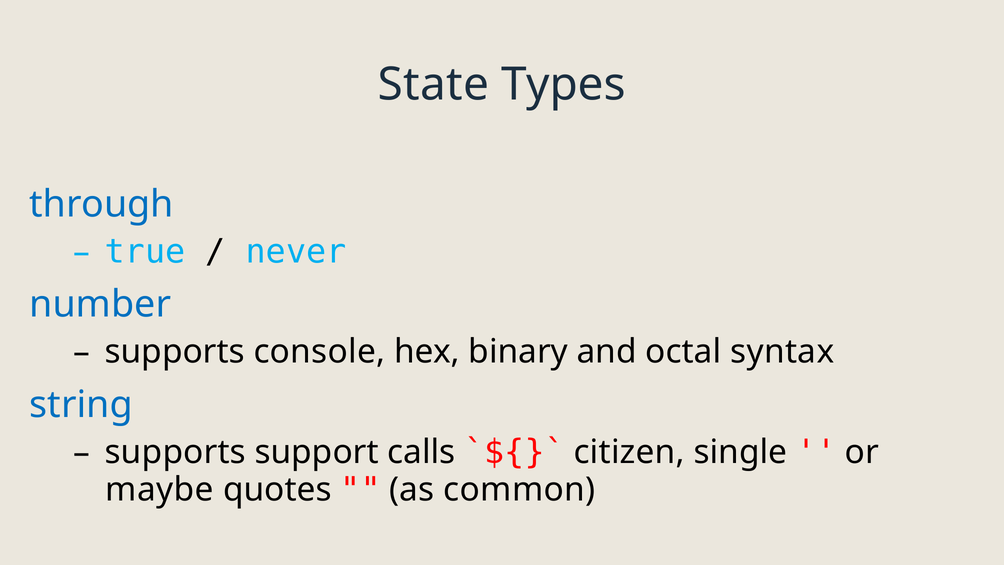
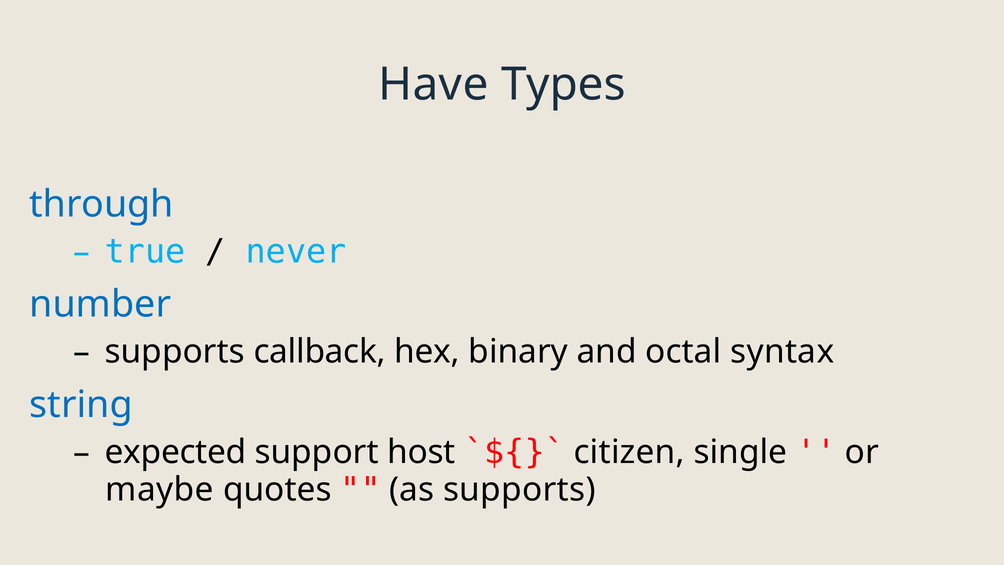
State: State -> Have (433, 84)
console: console -> callback (320, 352)
supports: supports -> expected (176, 452)
calls: calls -> host (422, 452)
as common: common -> supports (519, 490)
